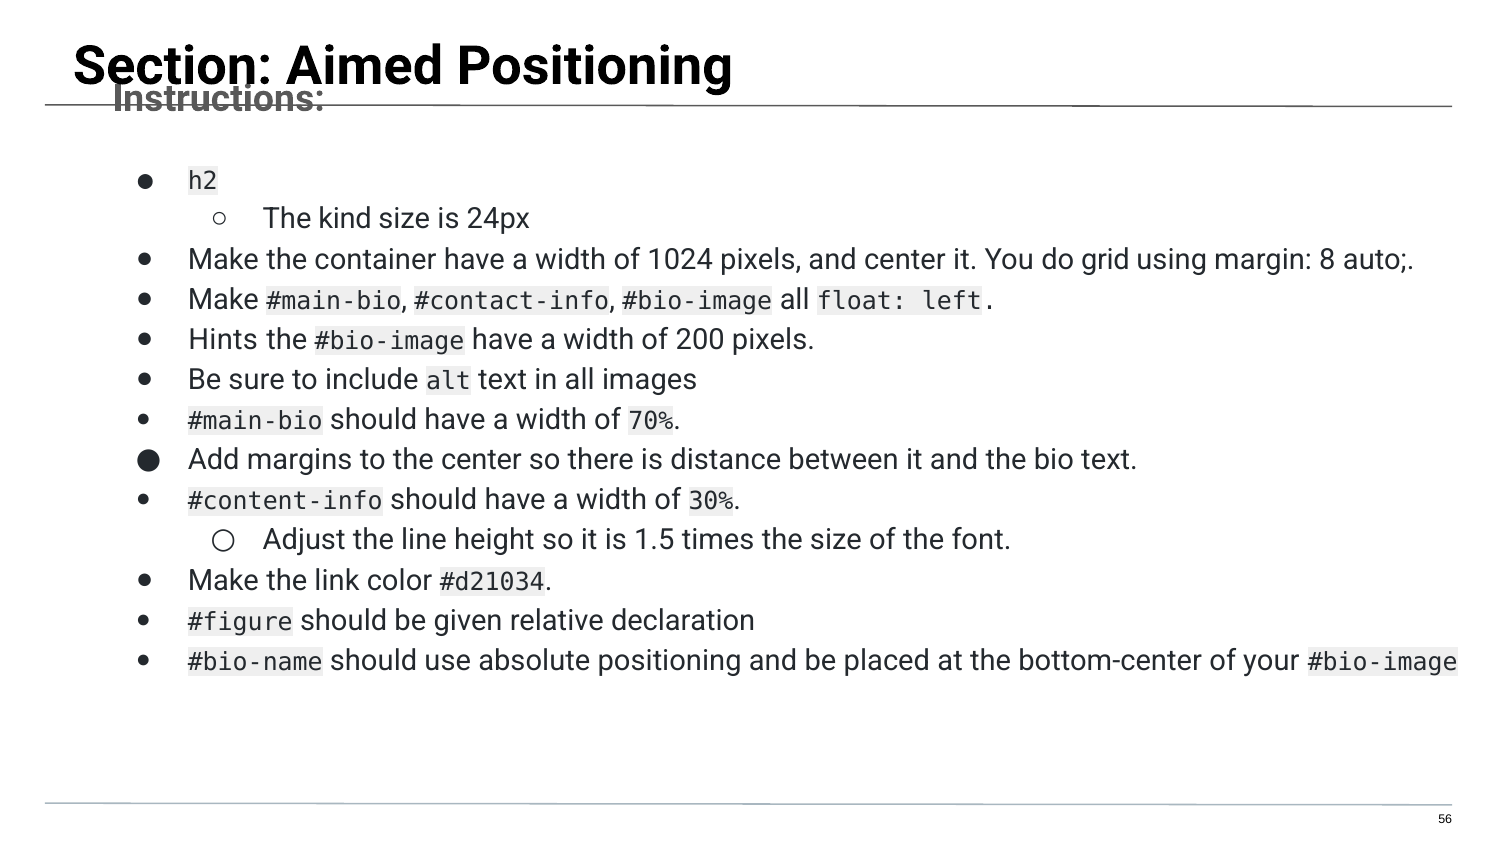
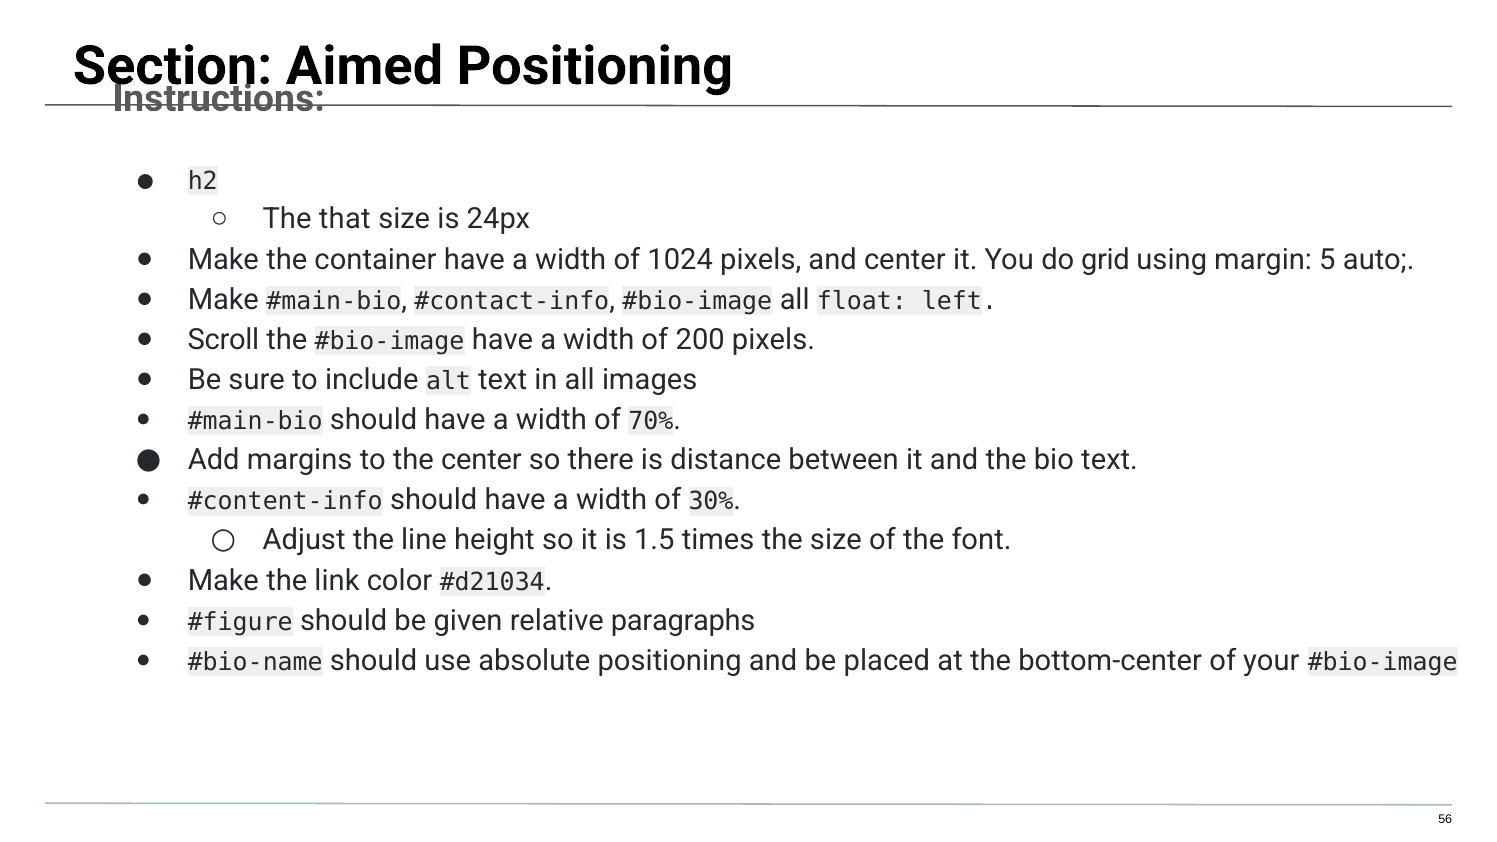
kind: kind -> that (345, 219)
8: 8 -> 5 (1327, 259)
Hints: Hints -> Scroll (223, 340)
declaration: declaration -> paragraphs (683, 621)
